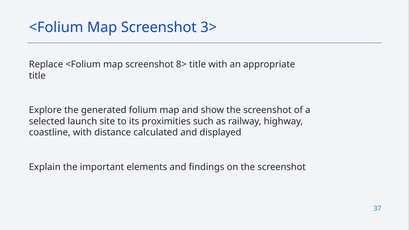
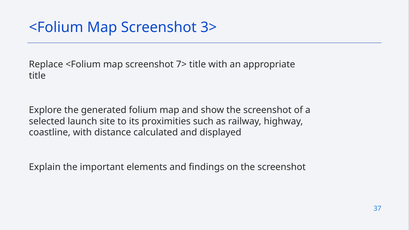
8>: 8> -> 7> (181, 65)
